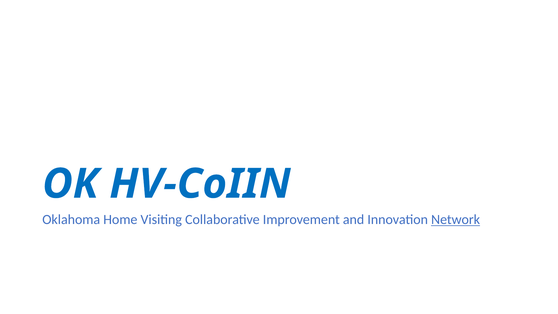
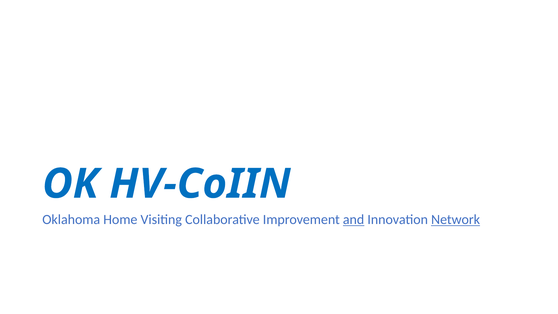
and underline: none -> present (354, 220)
